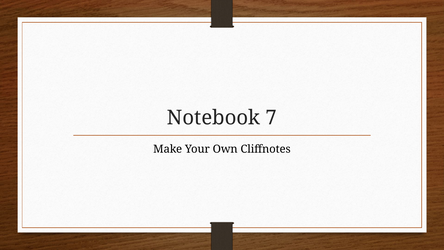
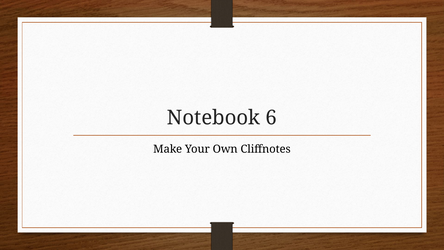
7: 7 -> 6 (271, 118)
